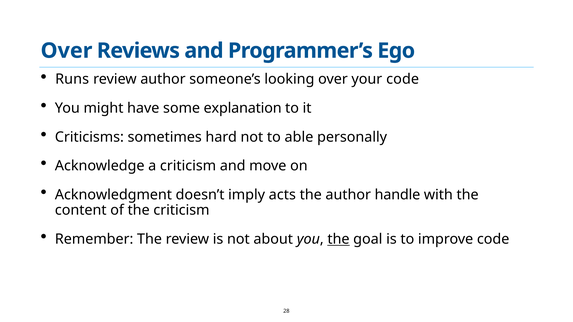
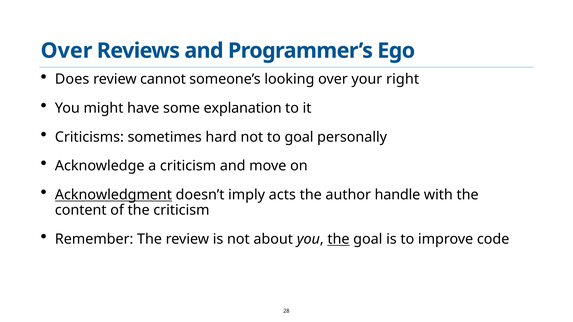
Runs: Runs -> Does (72, 79)
review author: author -> cannot (163, 79)
your code: code -> right (403, 79)
to able: able -> goal (299, 137)
Acknowledgment underline: none -> present (113, 195)
